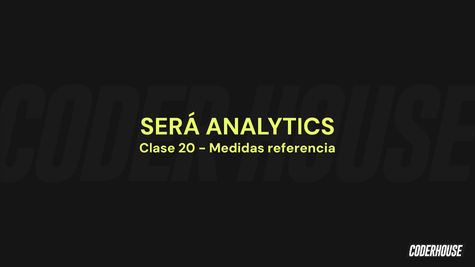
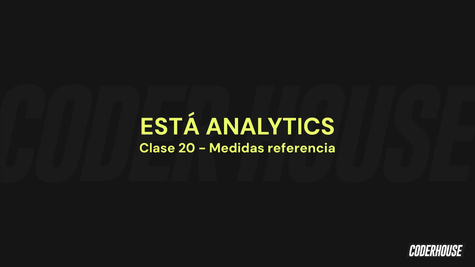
SERÁ: SERÁ -> ESTÁ (170, 127)
